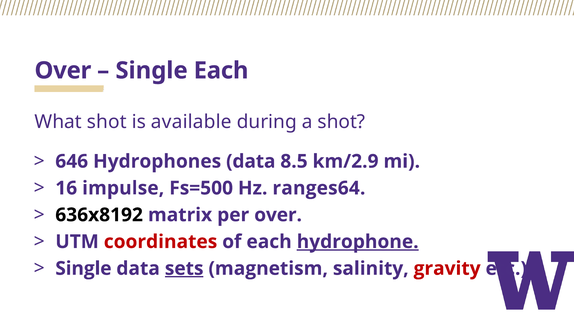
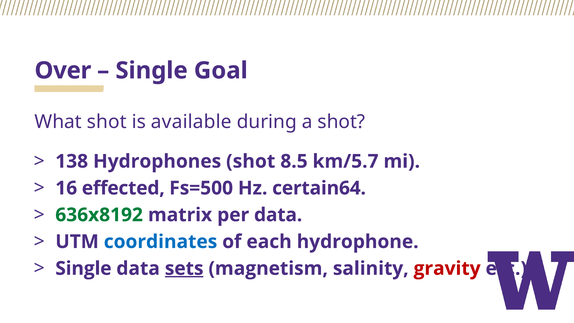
Single Each: Each -> Goal (221, 71)
646: 646 -> 138 (72, 161)
Hydrophones data: data -> shot (251, 161)
km/2.9: km/2.9 -> km/5.7 (346, 161)
impulse: impulse -> effected (123, 188)
ranges64: ranges64 -> certain64 (319, 188)
636x8192 colour: black -> green (99, 215)
per over: over -> data (278, 215)
coordinates colour: red -> blue (161, 242)
hydrophone underline: present -> none (358, 242)
